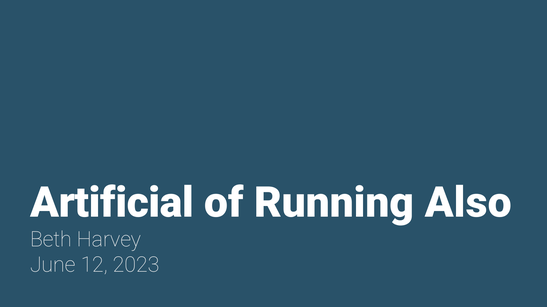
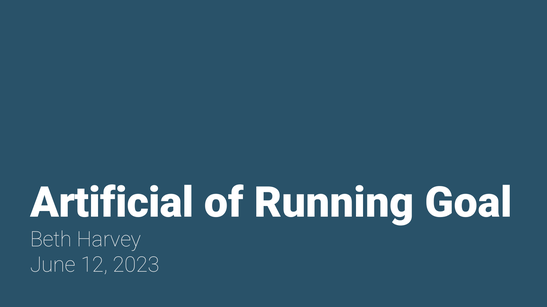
Also: Also -> Goal (468, 203)
